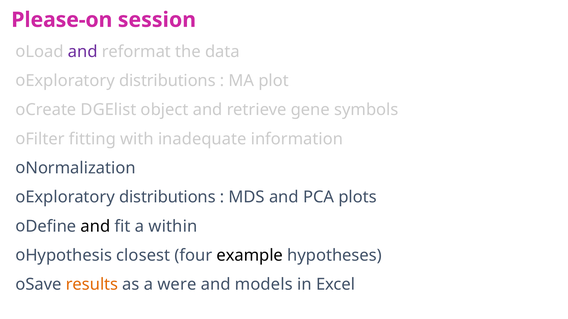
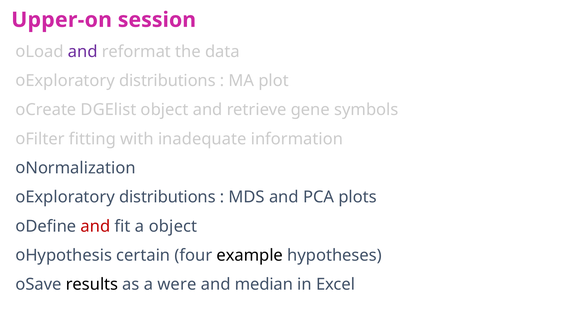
Please-on: Please-on -> Upper-on (62, 20)
and colour: black -> red (95, 227)
a within: within -> object (173, 227)
closest: closest -> certain (143, 256)
results colour: orange -> black (92, 285)
models: models -> median (264, 285)
